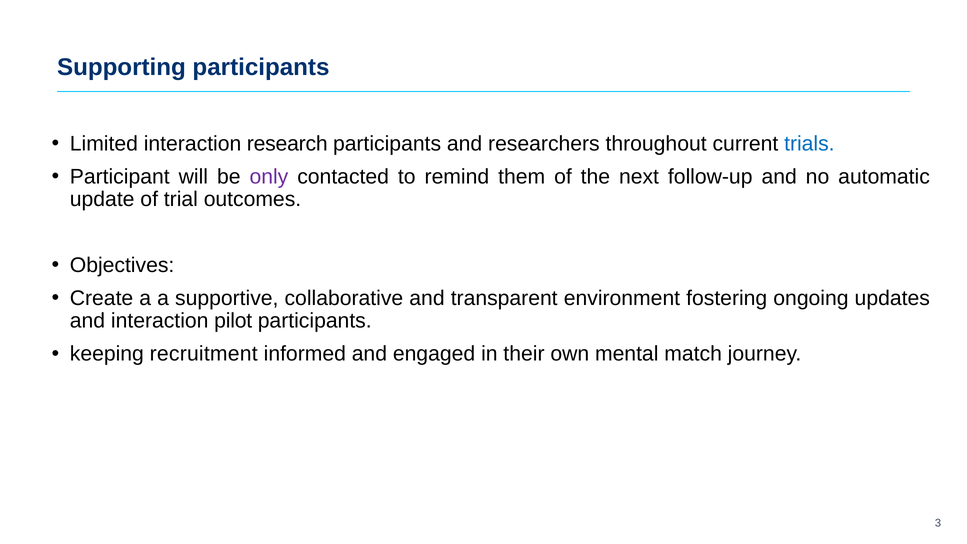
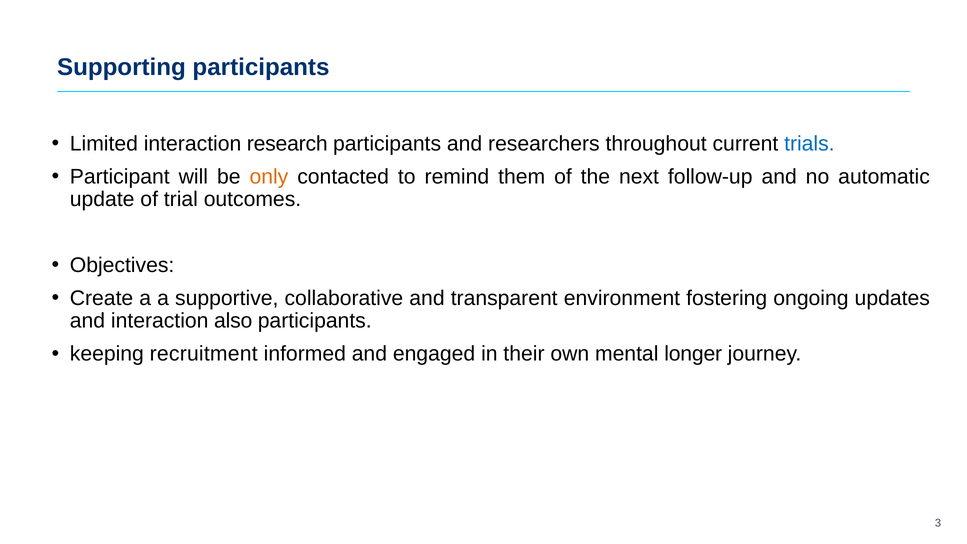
only colour: purple -> orange (269, 176)
pilot: pilot -> also (233, 321)
match: match -> longer (693, 354)
